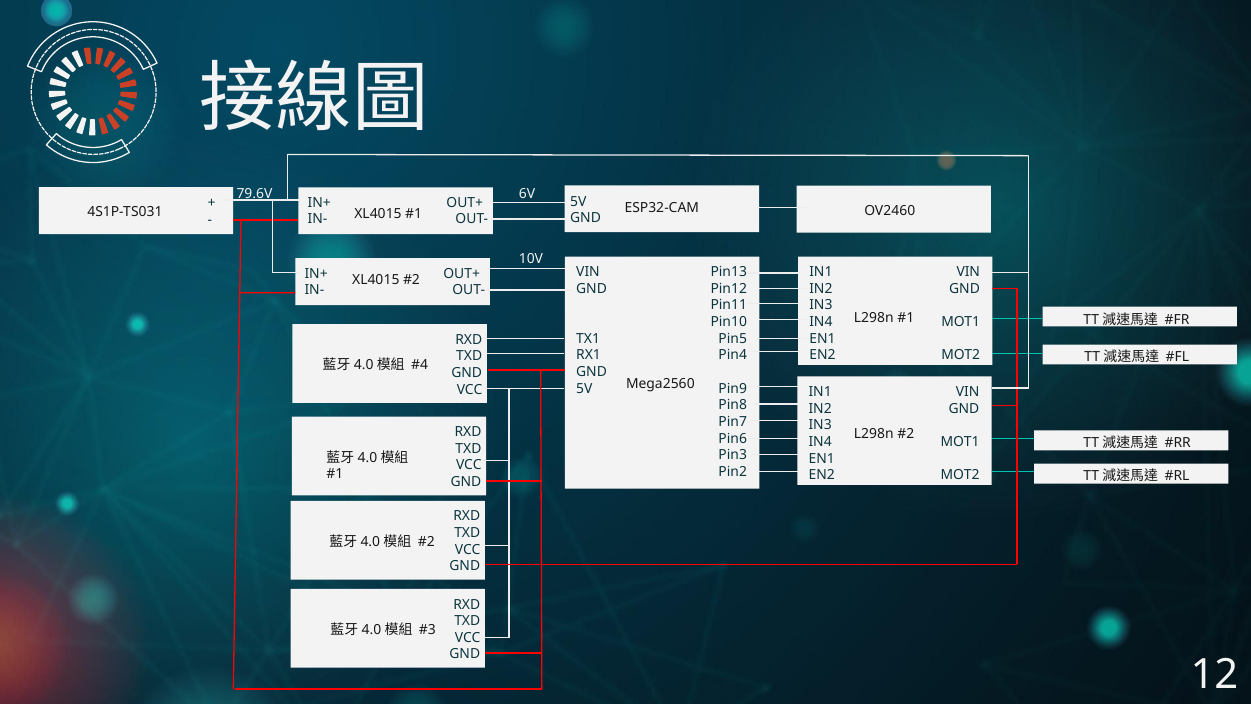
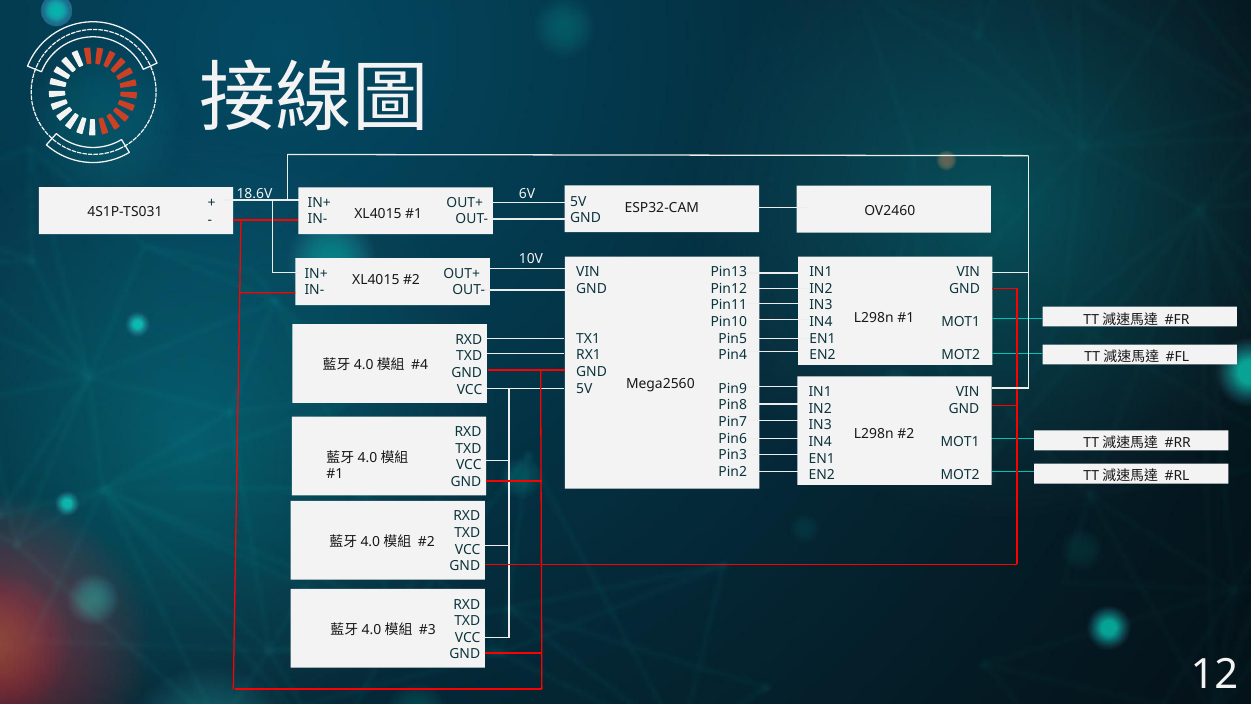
79.6V: 79.6V -> 18.6V (254, 194)
